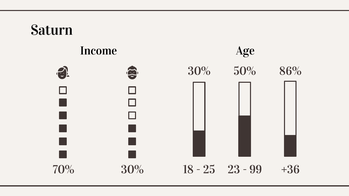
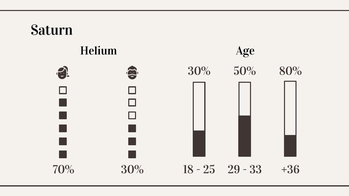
Income: Income -> Helium (99, 51)
86%: 86% -> 80% (290, 71)
23: 23 -> 29 (234, 170)
99: 99 -> 33 (256, 170)
